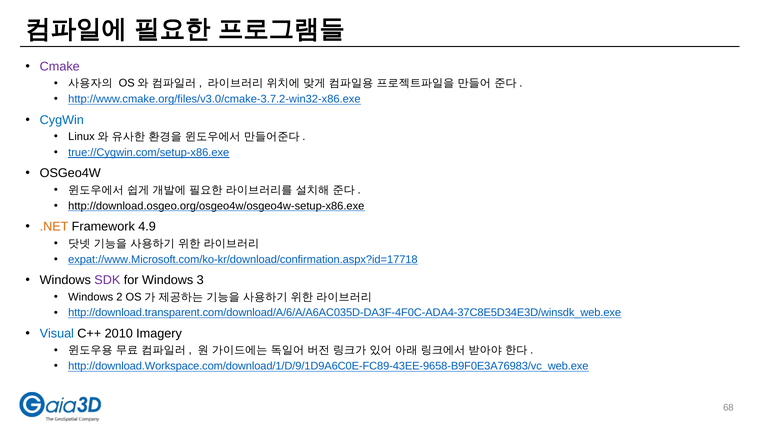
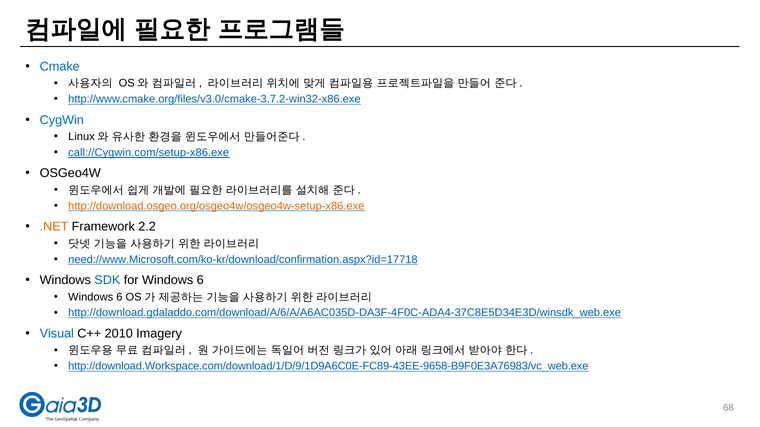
Cmake colour: purple -> blue (60, 67)
true://Cygwin.com/setup-x86.exe: true://Cygwin.com/setup-x86.exe -> call://Cygwin.com/setup-x86.exe (149, 153)
http://download.osgeo.org/osgeo4w/osgeo4w-setup-x86.exe colour: black -> orange (216, 206)
4.9: 4.9 -> 2.2 (147, 227)
expat://www.Microsoft.com/ko-kr/download/confirmation.aspx?id=17718: expat://www.Microsoft.com/ko-kr/download/confirmation.aspx?id=17718 -> need://www.Microsoft.com/ko-kr/download/confirmation.aspx?id=17718 (243, 260)
SDK colour: purple -> blue (107, 280)
for Windows 3: 3 -> 6 (200, 280)
2: 2 -> 6 (119, 297)
http://download.transparent.com/download/A/6/A/A6AC035D-DA3F-4F0C-ADA4-37C8E5D34E3D/winsdk_web.exe: http://download.transparent.com/download/A/6/A/A6AC035D-DA3F-4F0C-ADA4-37C8E5D34E3D/winsdk_web.exe -> http://download.gdaladdo.com/download/A/6/A/A6AC035D-DA3F-4F0C-ADA4-37C8E5D34E3D/winsdk_web.exe (345, 313)
